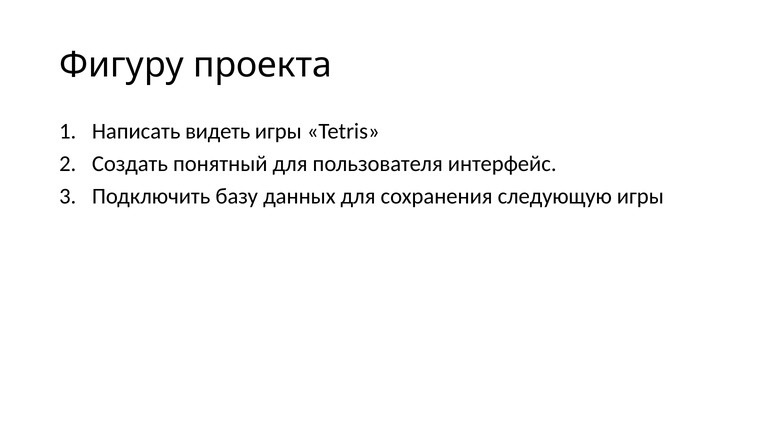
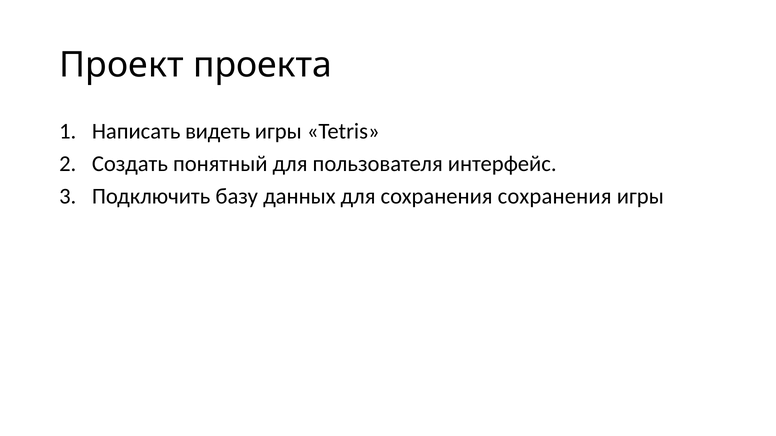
Фигуру: Фигуру -> Проект (121, 65)
сохранения следующую: следующую -> сохранения (555, 196)
